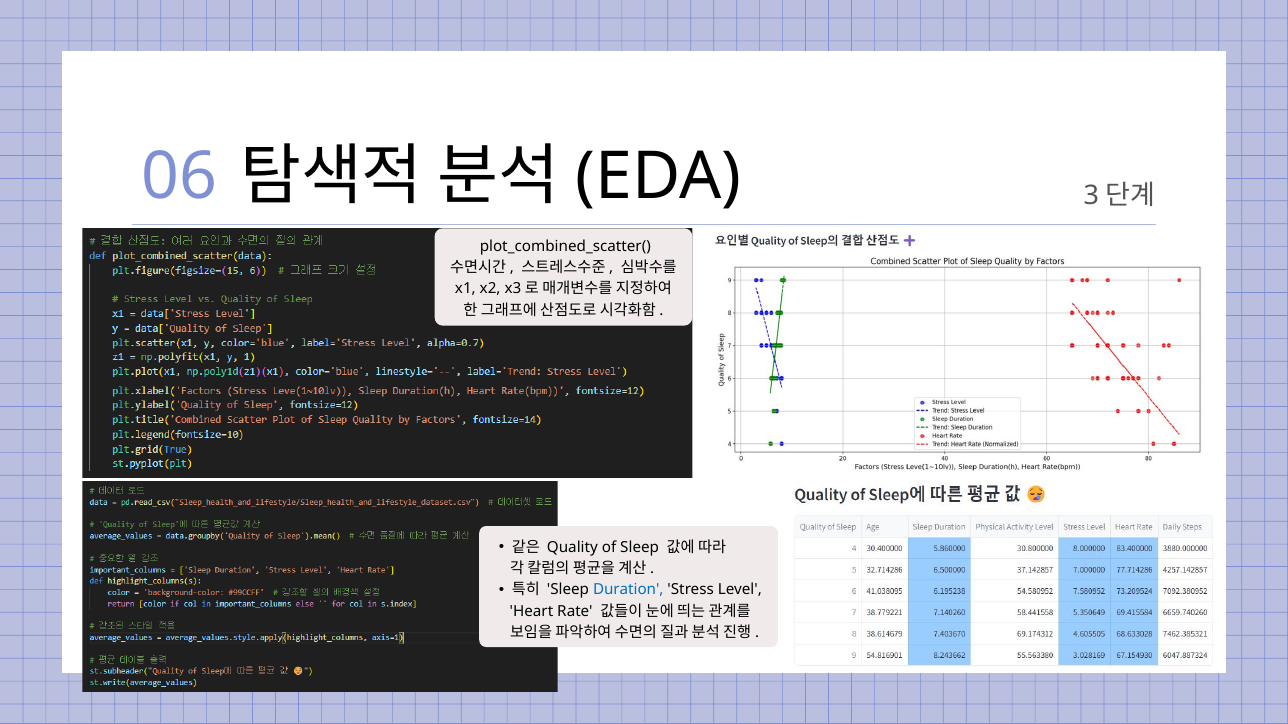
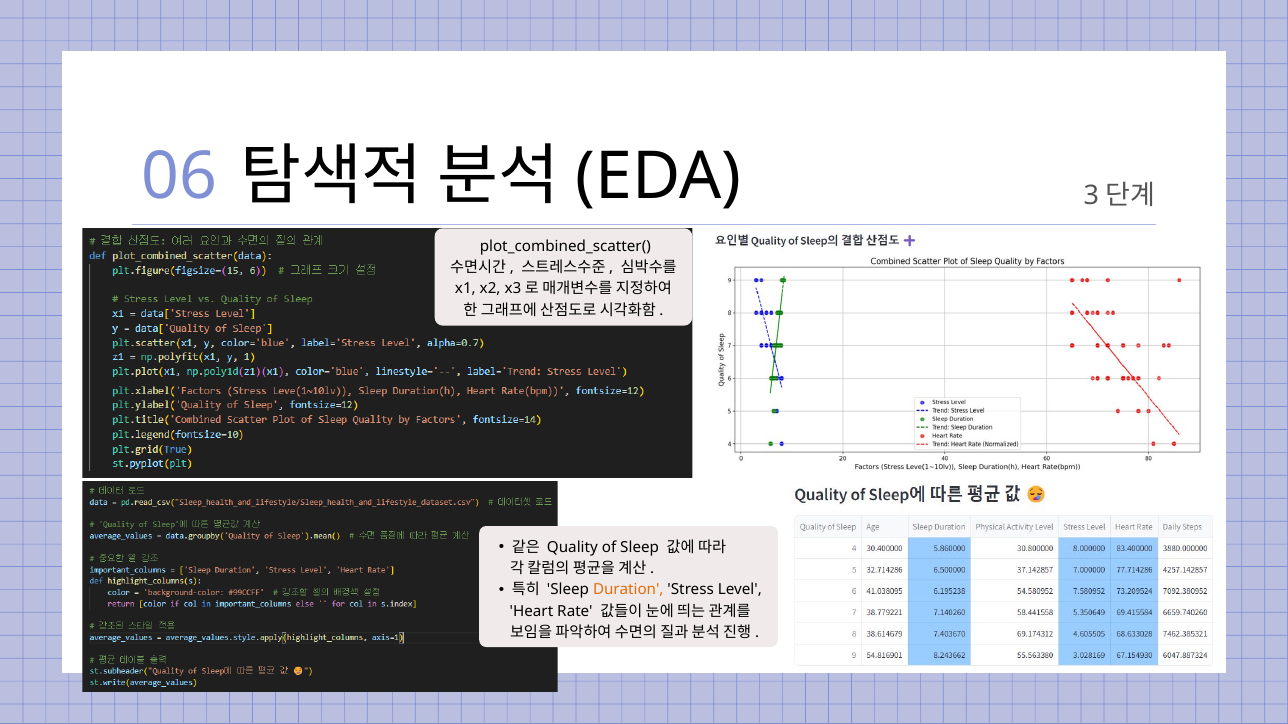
Duration colour: blue -> orange (628, 590)
